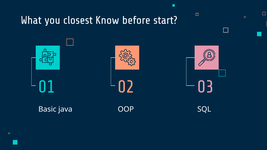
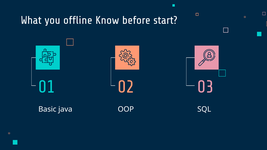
closest: closest -> offline (78, 20)
